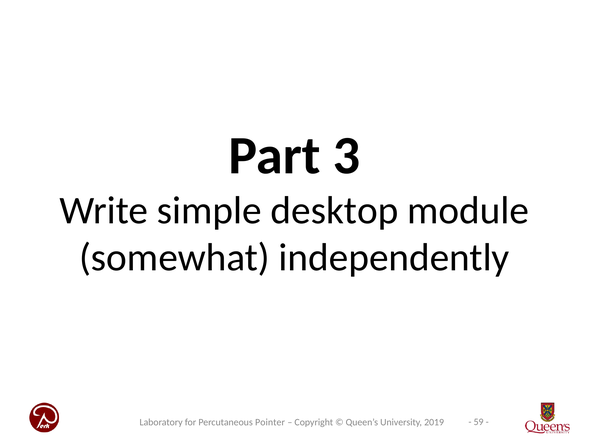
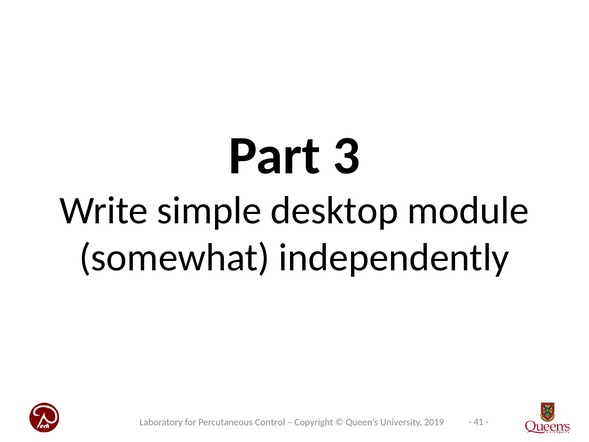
59: 59 -> 41 (479, 422)
Pointer: Pointer -> Control (270, 422)
